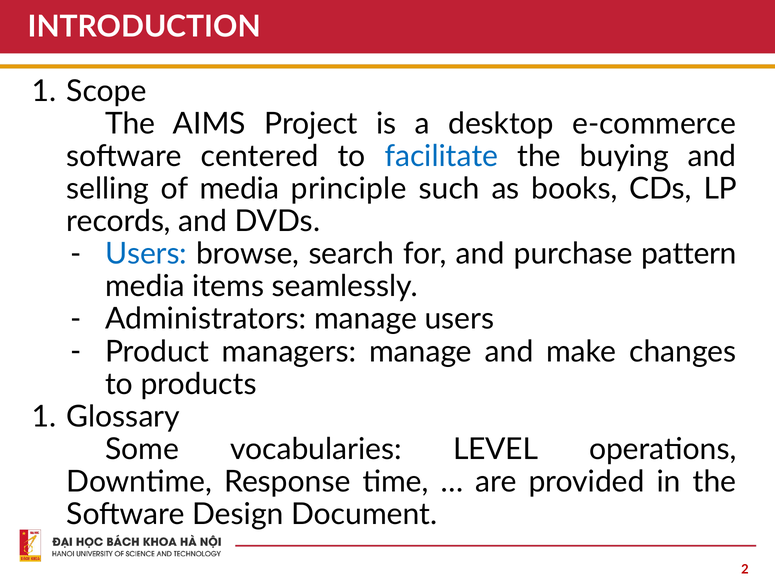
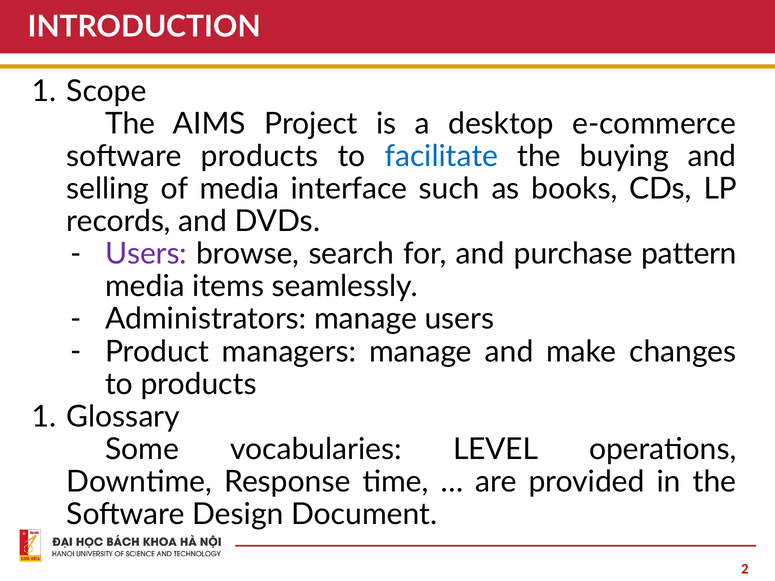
software centered: centered -> products (260, 156)
principle: principle -> interface (349, 189)
Users colour: blue -> purple (146, 254)
